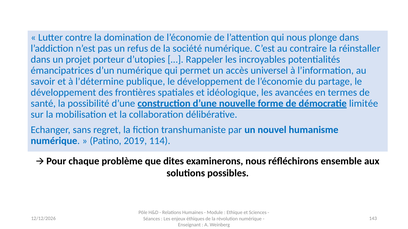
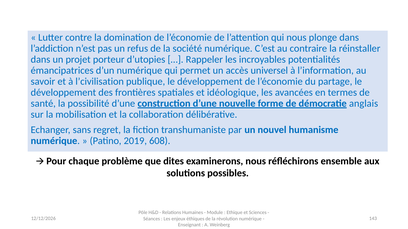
l’détermine: l’détermine -> l’civilisation (100, 82)
limitée: limitée -> anglais (364, 104)
114: 114 -> 608 (160, 141)
